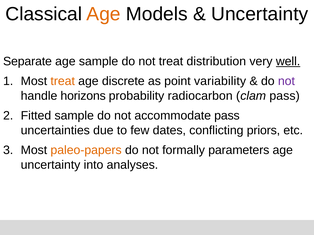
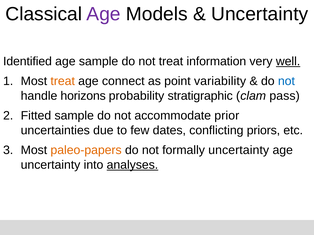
Age colour: orange -> purple (104, 14)
Separate: Separate -> Identified (27, 61)
distribution: distribution -> information (216, 61)
discrete: discrete -> connect (123, 81)
not colour: purple -> blue (286, 81)
radiocarbon: radiocarbon -> stratigraphic (200, 96)
accommodate pass: pass -> prior (227, 116)
formally parameters: parameters -> uncertainty (239, 150)
analyses underline: none -> present (132, 165)
